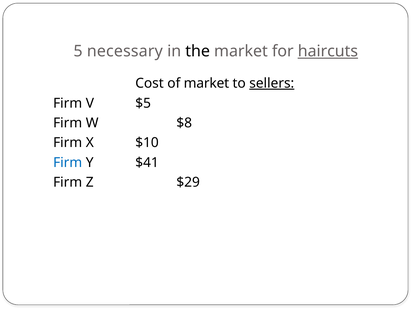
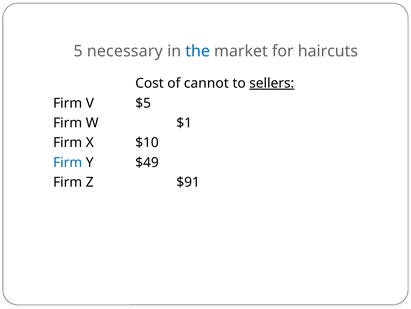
the colour: black -> blue (198, 51)
haircuts underline: present -> none (328, 51)
of market: market -> cannot (206, 83)
$8: $8 -> $1 (184, 123)
$41: $41 -> $49 (147, 162)
$29: $29 -> $91 (188, 182)
